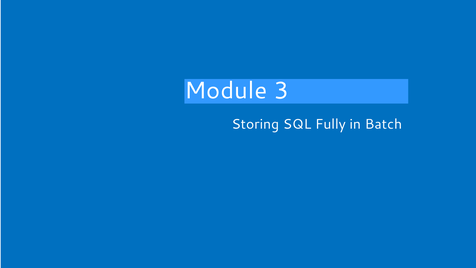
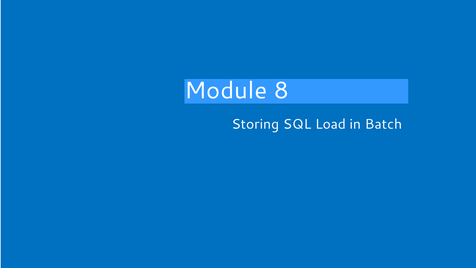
3: 3 -> 8 (281, 91)
Fully: Fully -> Load (330, 124)
